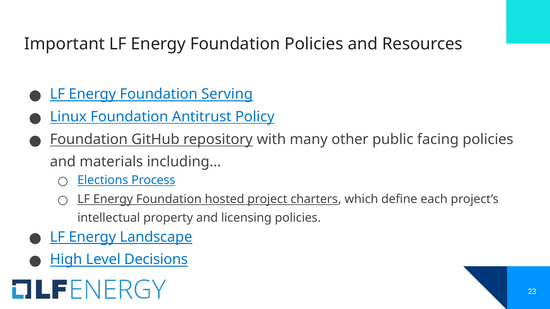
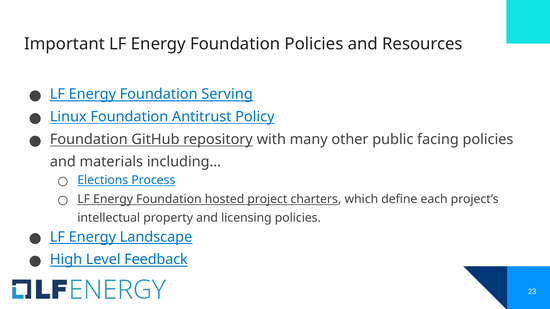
Decisions: Decisions -> Feedback (156, 260)
